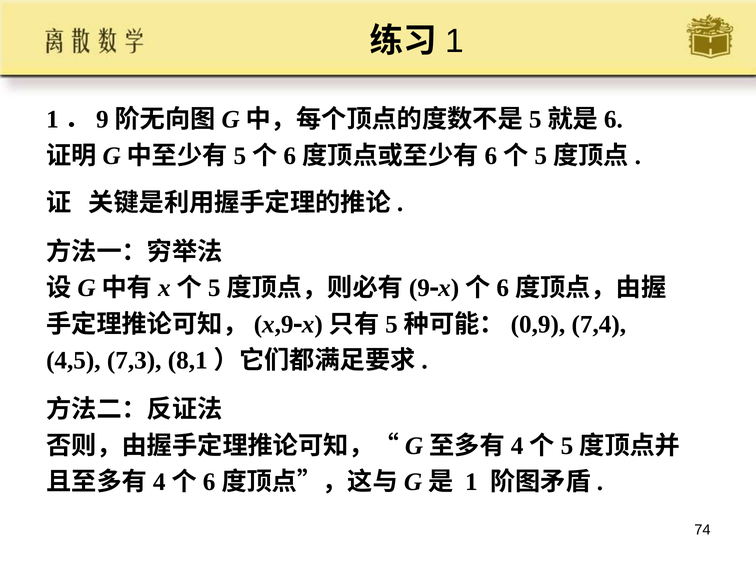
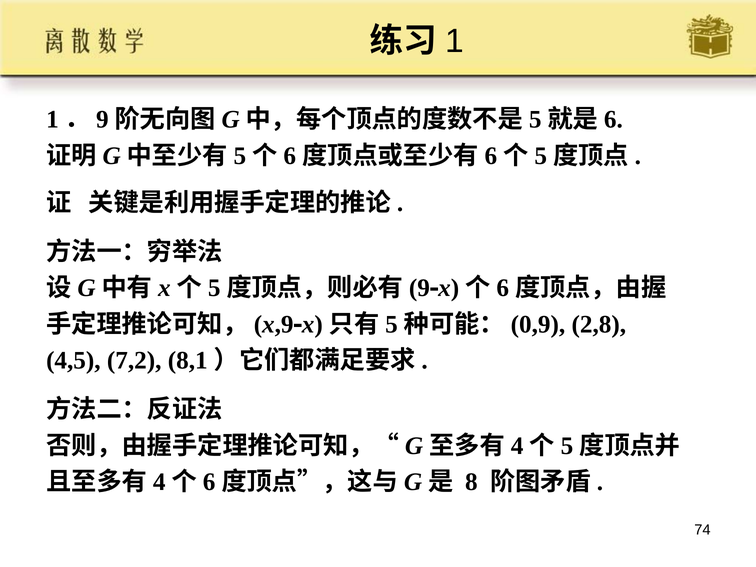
7,4: 7,4 -> 2,8 (599, 324)
7,3: 7,3 -> 7,2 (134, 361)
1: 1 -> 8 (471, 482)
